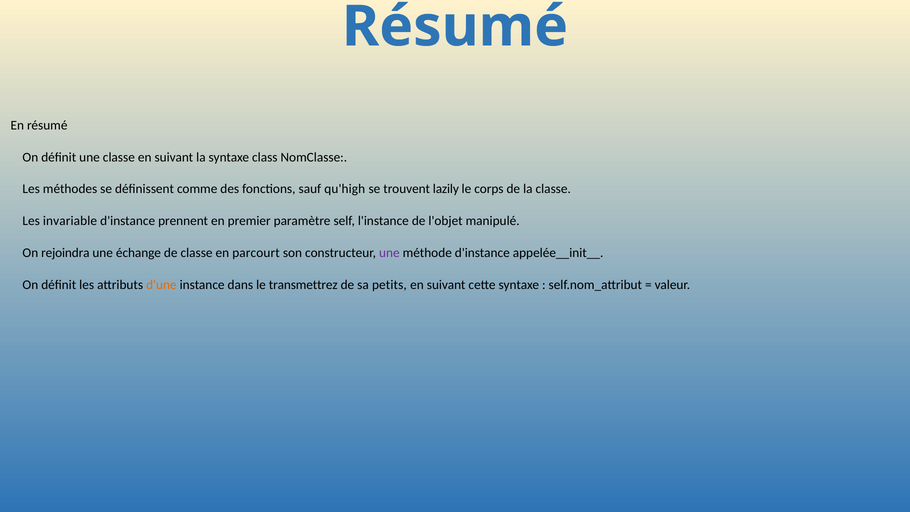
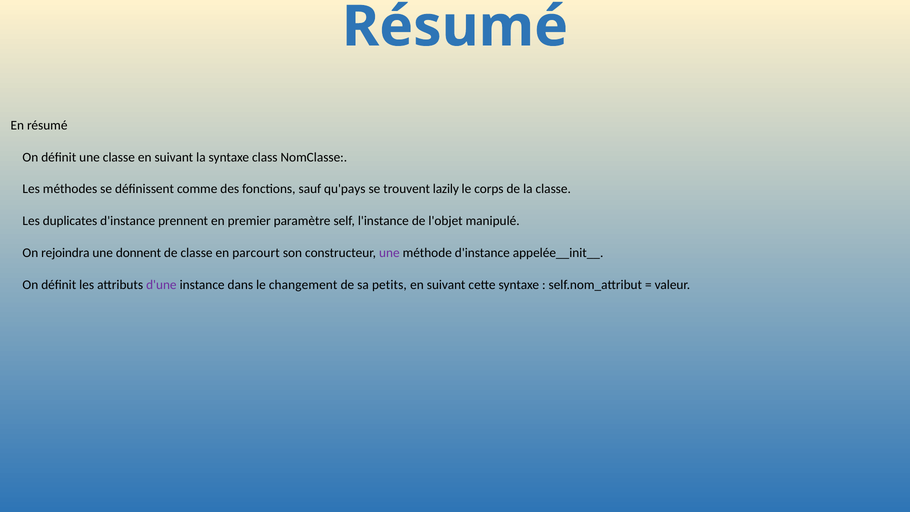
qu'high: qu'high -> qu'pays (345, 189)
invariable: invariable -> duplicates (70, 221)
échange: échange -> donnent (139, 253)
d'une colour: orange -> purple (161, 285)
transmettrez: transmettrez -> changement (303, 285)
